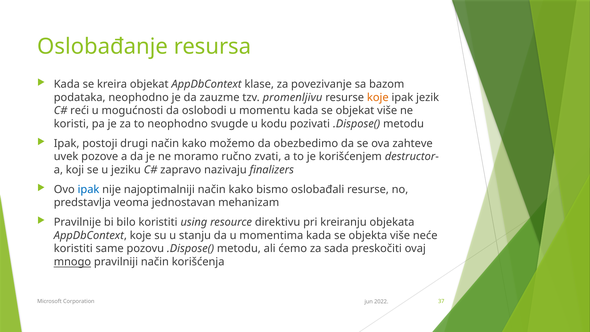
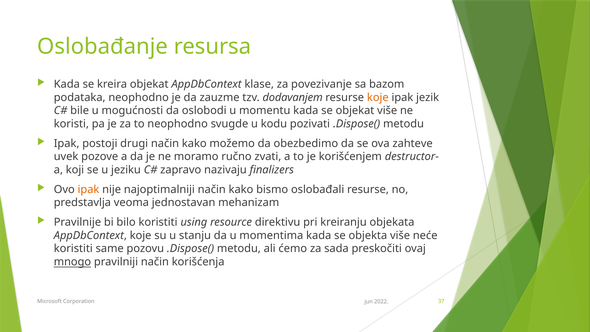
promenljivu: promenljivu -> dodavanjem (293, 97)
reći: reći -> bile (80, 111)
ipak colour: blue -> orange (88, 189)
